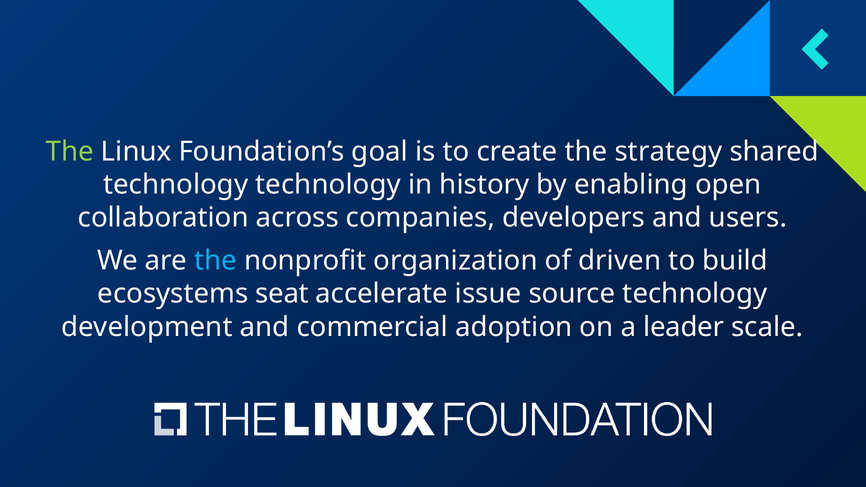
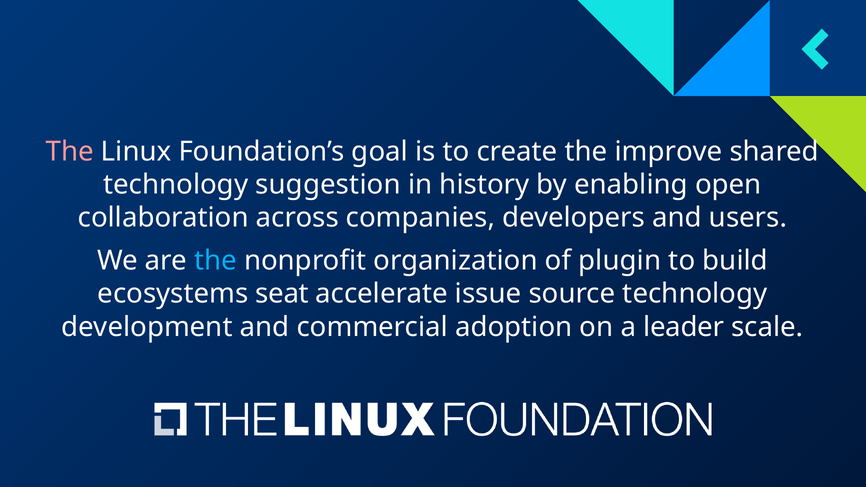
The colour: light green -> pink (70, 152)
strategy: strategy -> improve (668, 152)
technology technology: technology -> suggestion (328, 185)
driven: driven -> plugin (620, 261)
